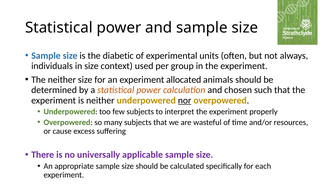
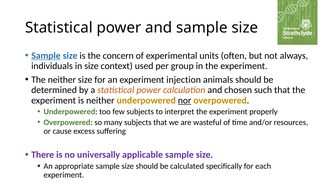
Sample underline: none -> present (46, 56)
diabetic: diabetic -> concern (118, 56)
allocated: allocated -> injection (184, 80)
